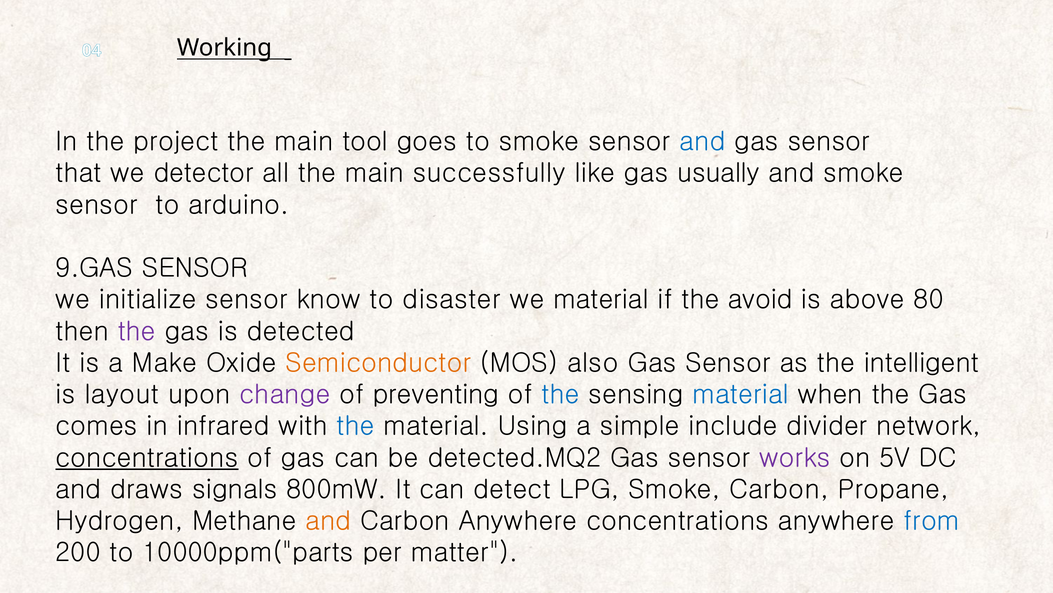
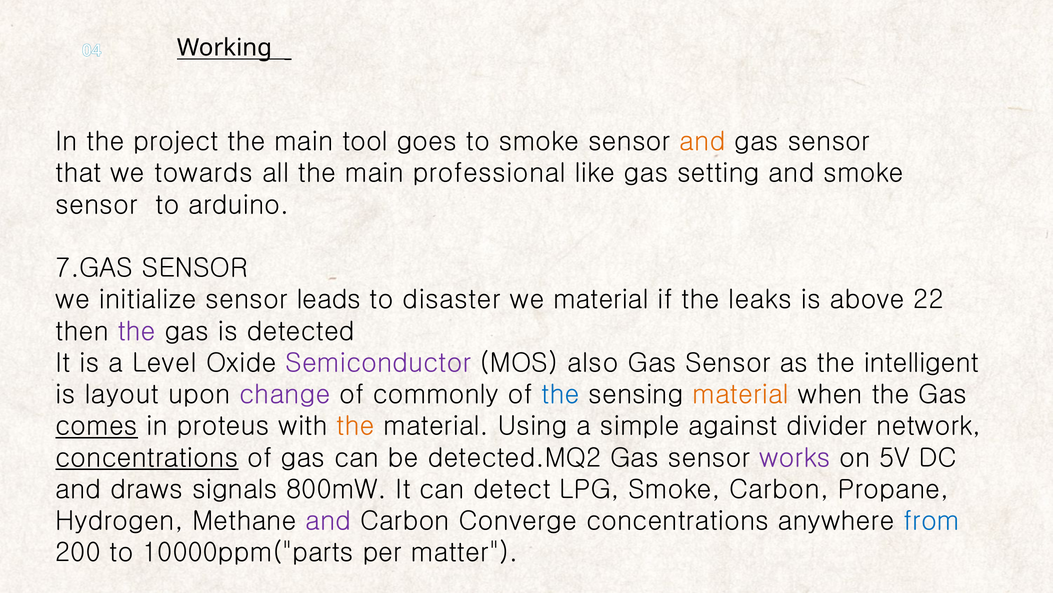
and colour: blue -> orange (702, 141)
detector: detector -> towards (203, 173)
successfully: successfully -> professional (489, 173)
usually: usually -> setting (718, 173)
9.GAS: 9.GAS -> 7.GAS (94, 268)
know: know -> leads (329, 299)
avoid: avoid -> leaks (760, 299)
80: 80 -> 22 (929, 299)
Make: Make -> Level (164, 363)
Semiconductor colour: orange -> purple (378, 363)
preventing: preventing -> commonly (436, 394)
material colour: blue -> orange (741, 394)
comes underline: none -> present (97, 426)
infrared: infrared -> proteus (223, 426)
the colour: blue -> orange (356, 426)
include: include -> against (733, 426)
and colour: orange -> purple (328, 521)
Carbon Anywhere: Anywhere -> Converge (518, 521)
